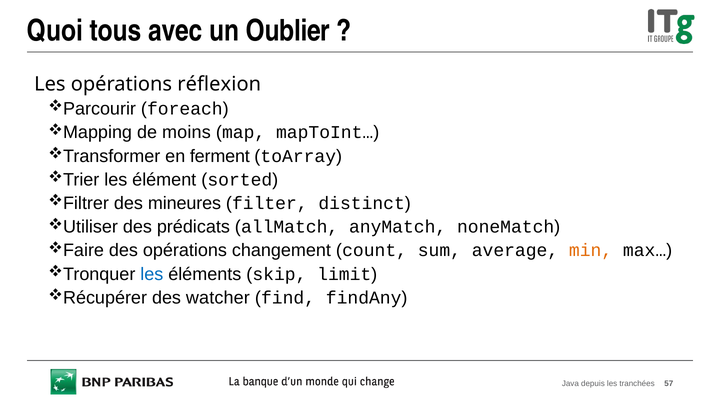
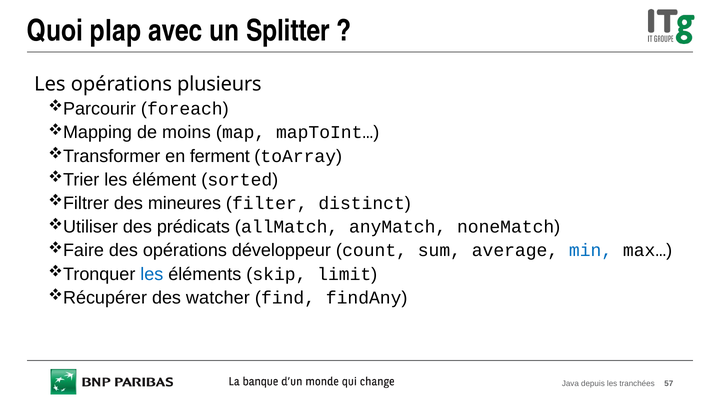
tous: tous -> plap (116, 31)
Oublier: Oublier -> Splitter (288, 31)
réflexion: réflexion -> plusieurs (219, 84)
changement: changement -> développeur (281, 251)
min colour: orange -> blue (591, 251)
